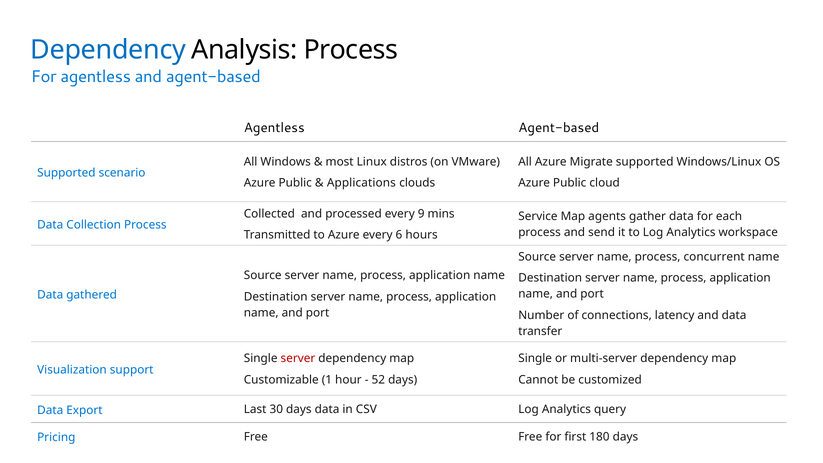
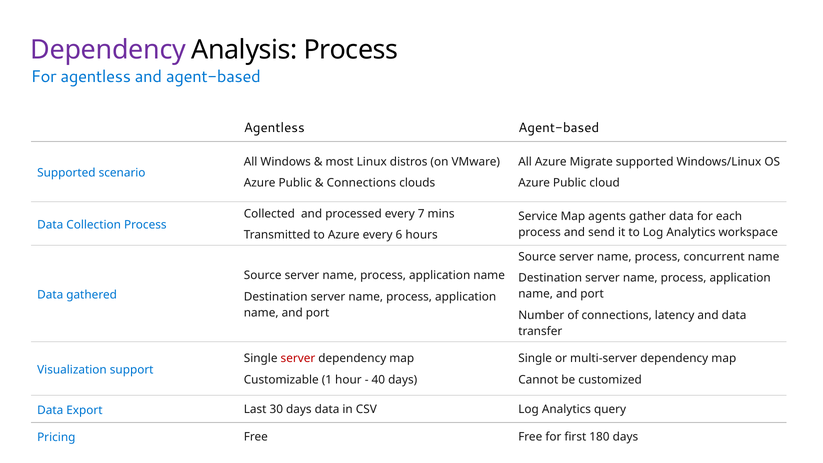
Dependency colour: blue -> purple (108, 50)
Applications: Applications -> Connections (361, 183)
9: 9 -> 7 (421, 214)
52: 52 -> 40 (378, 380)
